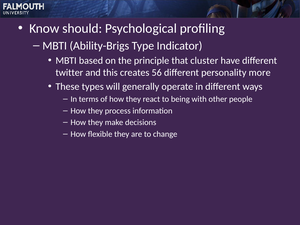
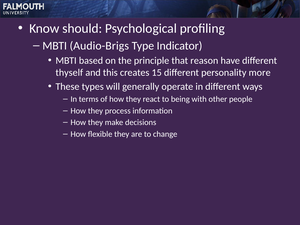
Ability-Brigs: Ability-Brigs -> Audio-Brigs (99, 46)
cluster: cluster -> reason (204, 61)
twitter: twitter -> thyself (69, 73)
56: 56 -> 15 (157, 73)
